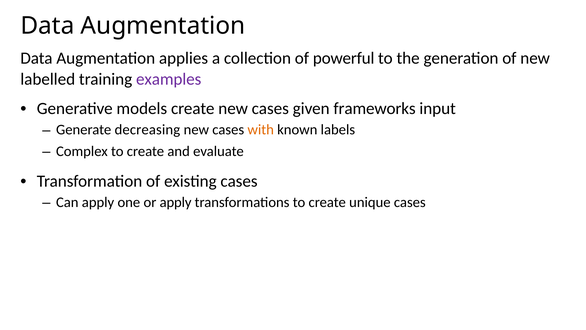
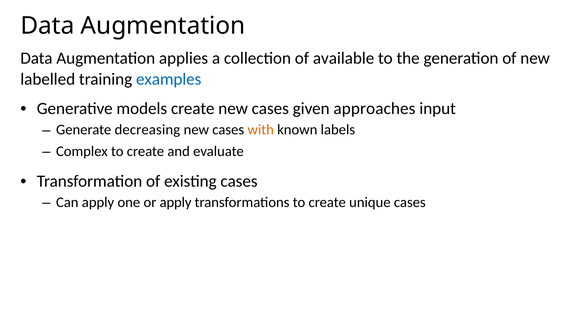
powerful: powerful -> available (344, 58)
examples colour: purple -> blue (169, 79)
frameworks: frameworks -> approaches (374, 108)
